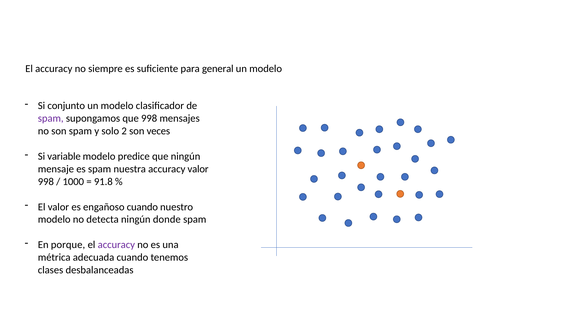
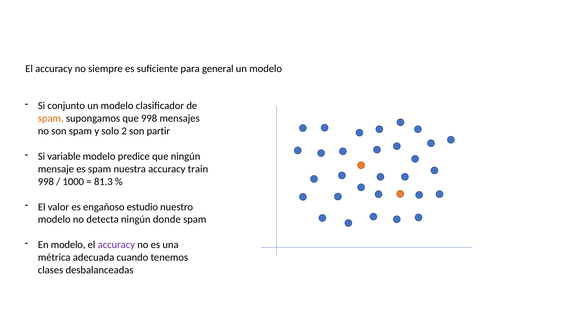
spam colour: purple -> orange (51, 118)
veces: veces -> partir (158, 131)
accuracy valor: valor -> train (198, 169)
91.8: 91.8 -> 81.3 (103, 182)
engañoso cuando: cuando -> estudio (142, 207)
En porque: porque -> modelo (68, 245)
